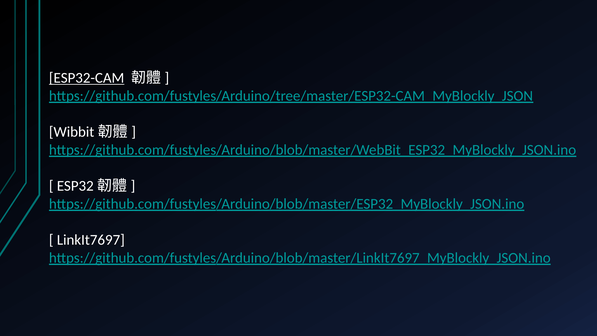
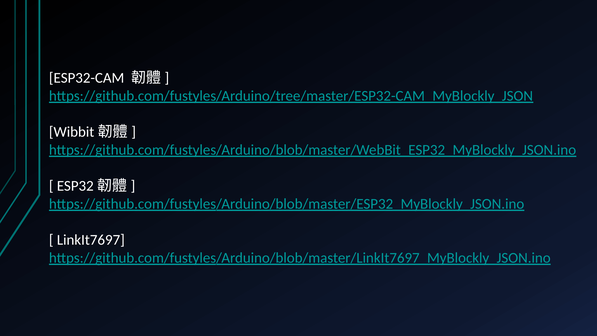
ESP32-CAM underline: present -> none (87, 78)
